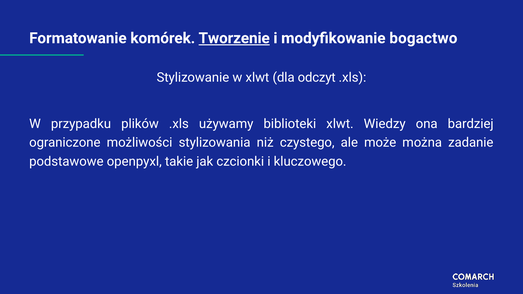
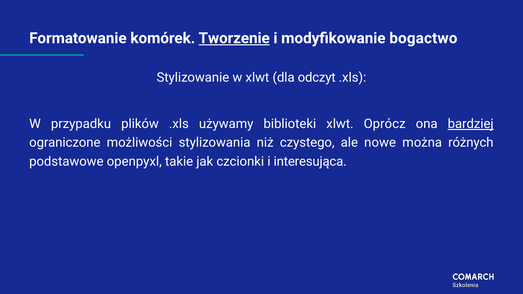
Wiedzy: Wiedzy -> Oprócz (385, 124)
bardziej underline: none -> present (471, 124)
może: może -> nowe (380, 143)
zadanie: zadanie -> różnych (471, 143)
kluczowego: kluczowego -> interesująca (310, 162)
